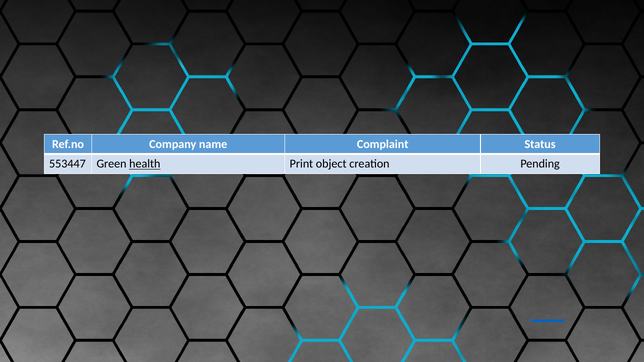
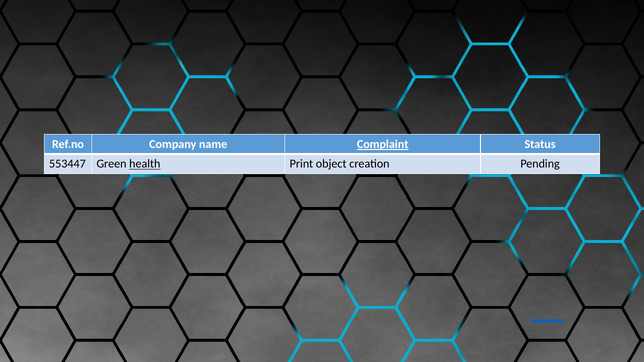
Complaint underline: none -> present (383, 144)
